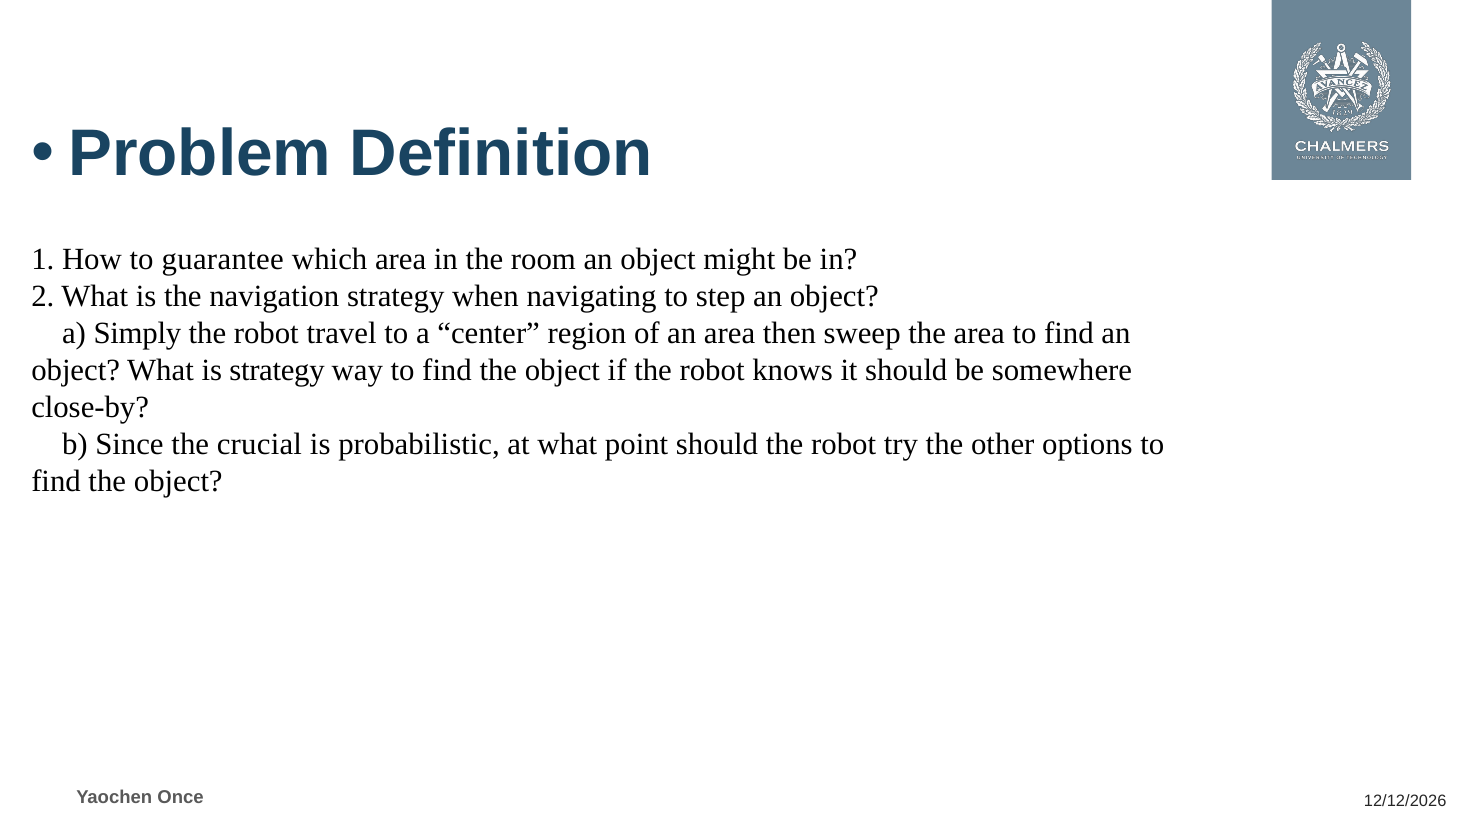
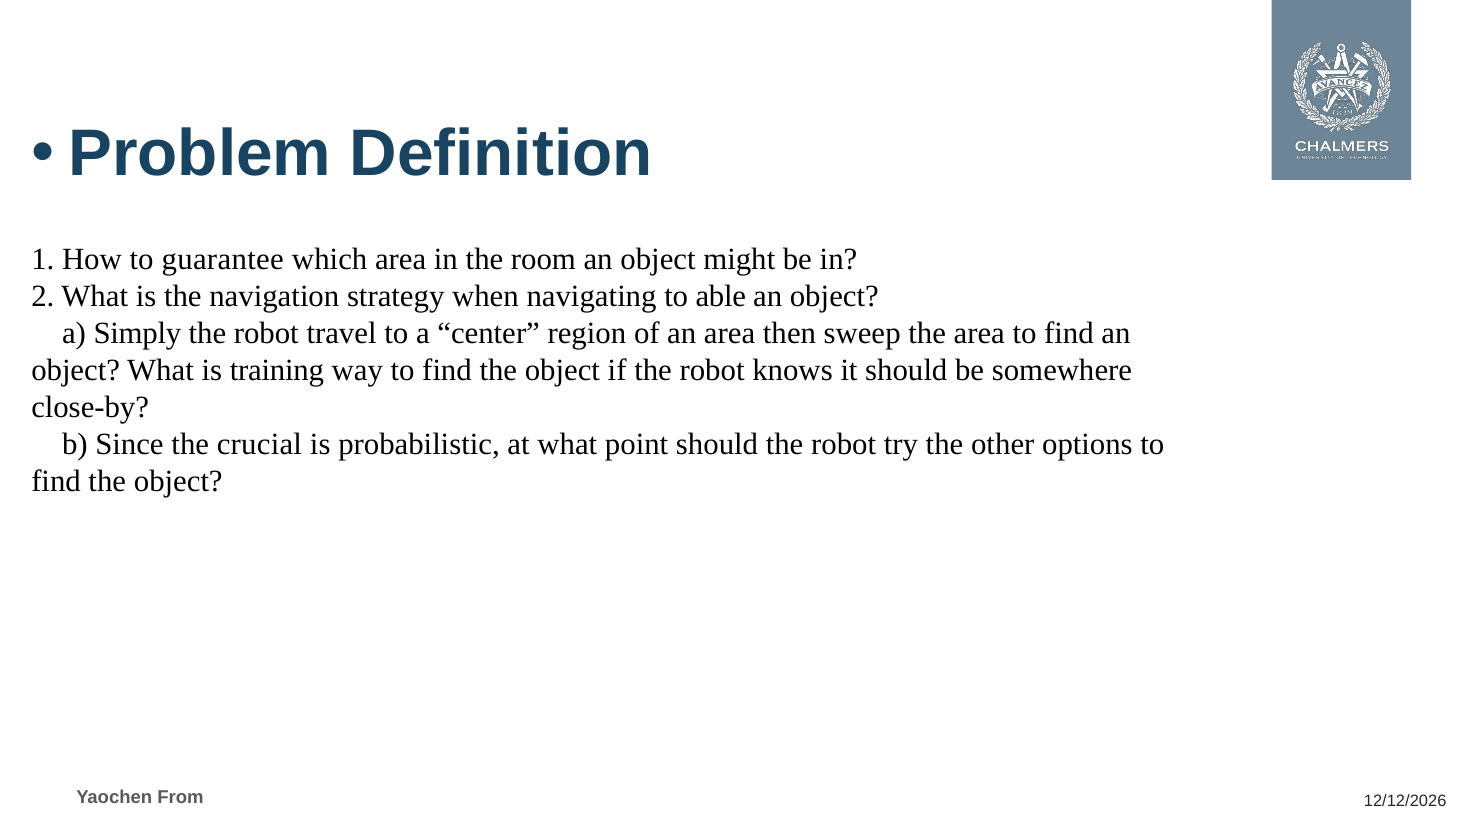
step: step -> able (721, 296)
is strategy: strategy -> training (277, 370)
Once: Once -> From (181, 797)
